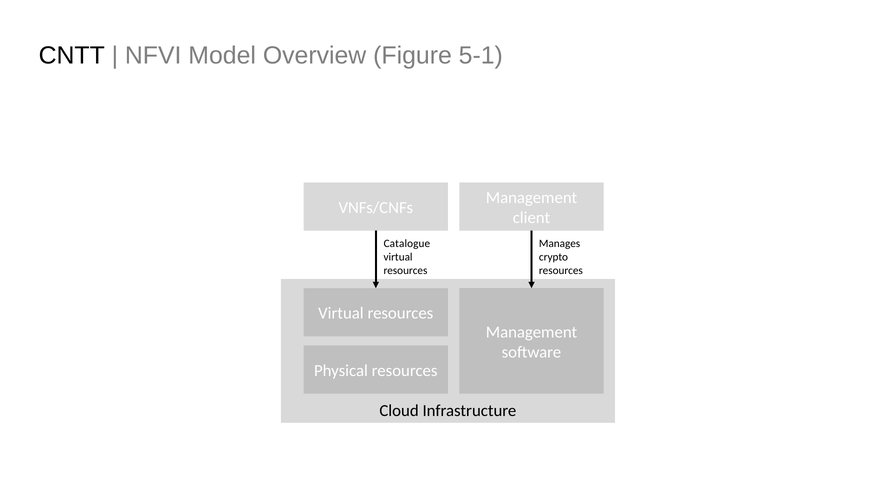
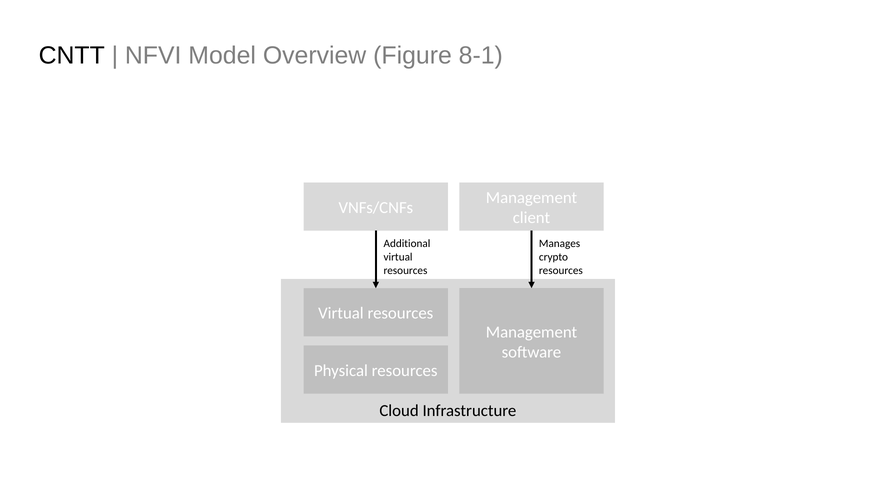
5-1: 5-1 -> 8-1 (481, 56)
Catalogue: Catalogue -> Additional (407, 243)
